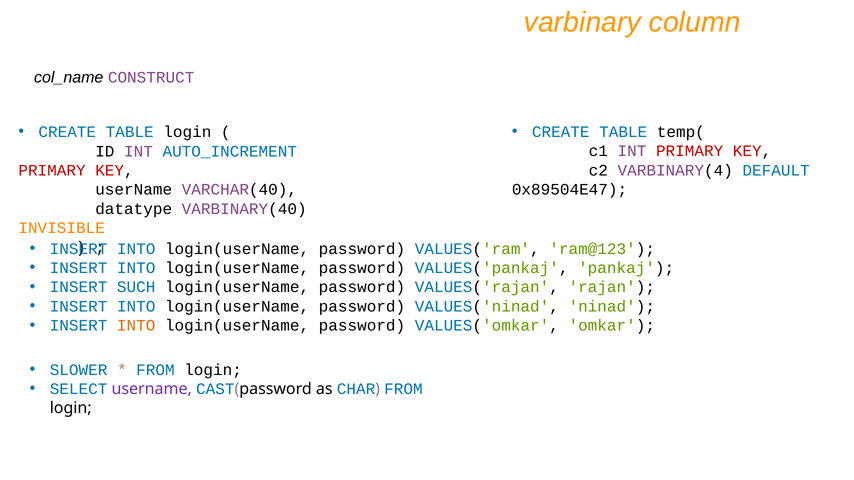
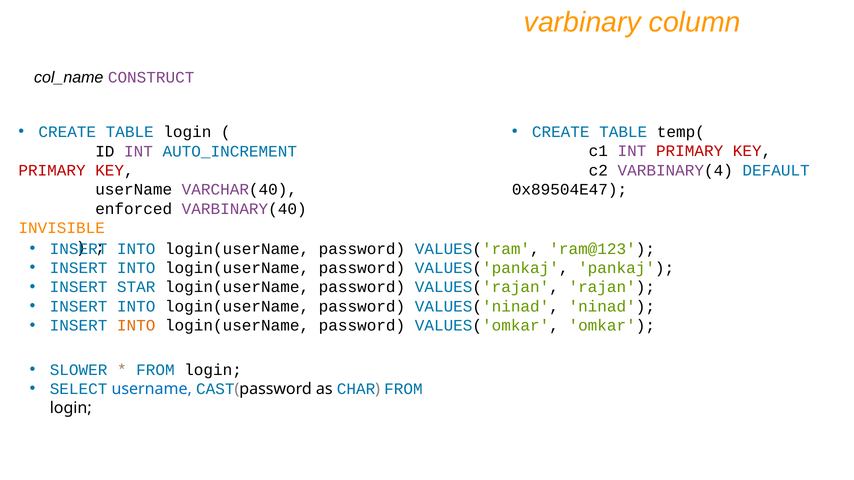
datatype: datatype -> enforced (134, 209)
SUCH: SUCH -> STAR (136, 287)
username colour: purple -> blue (152, 389)
